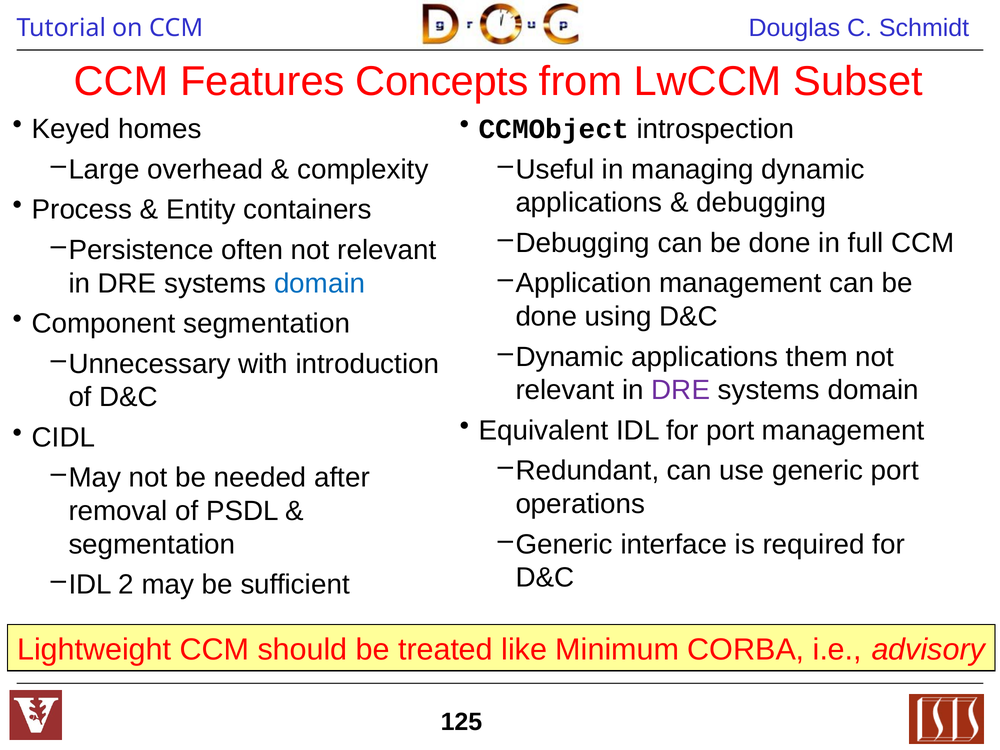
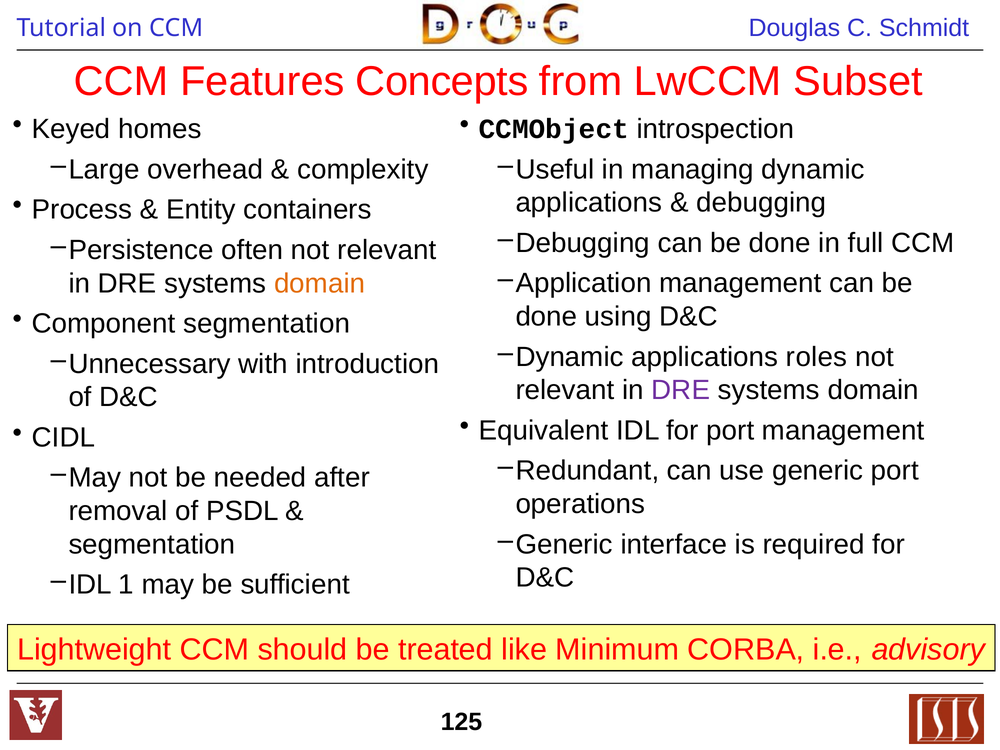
domain colour: blue -> orange (320, 283)
them: them -> roles (817, 357)
2: 2 -> 1 (126, 585)
